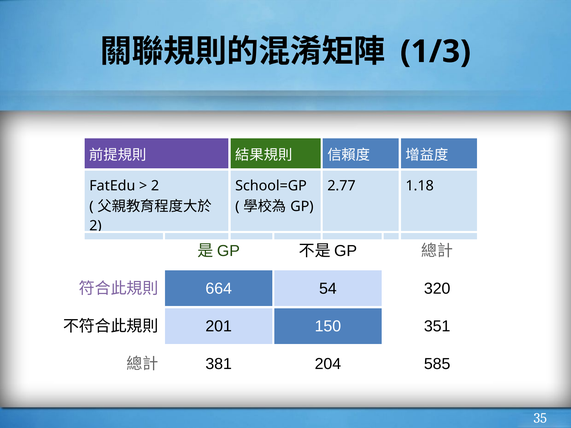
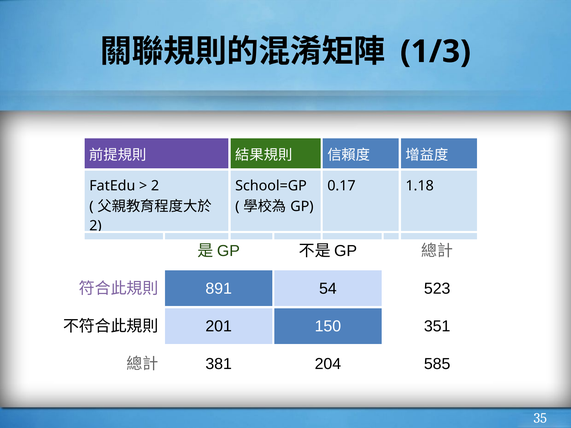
2.77: 2.77 -> 0.17 (341, 186)
664: 664 -> 891 (219, 289)
320: 320 -> 523 (437, 289)
